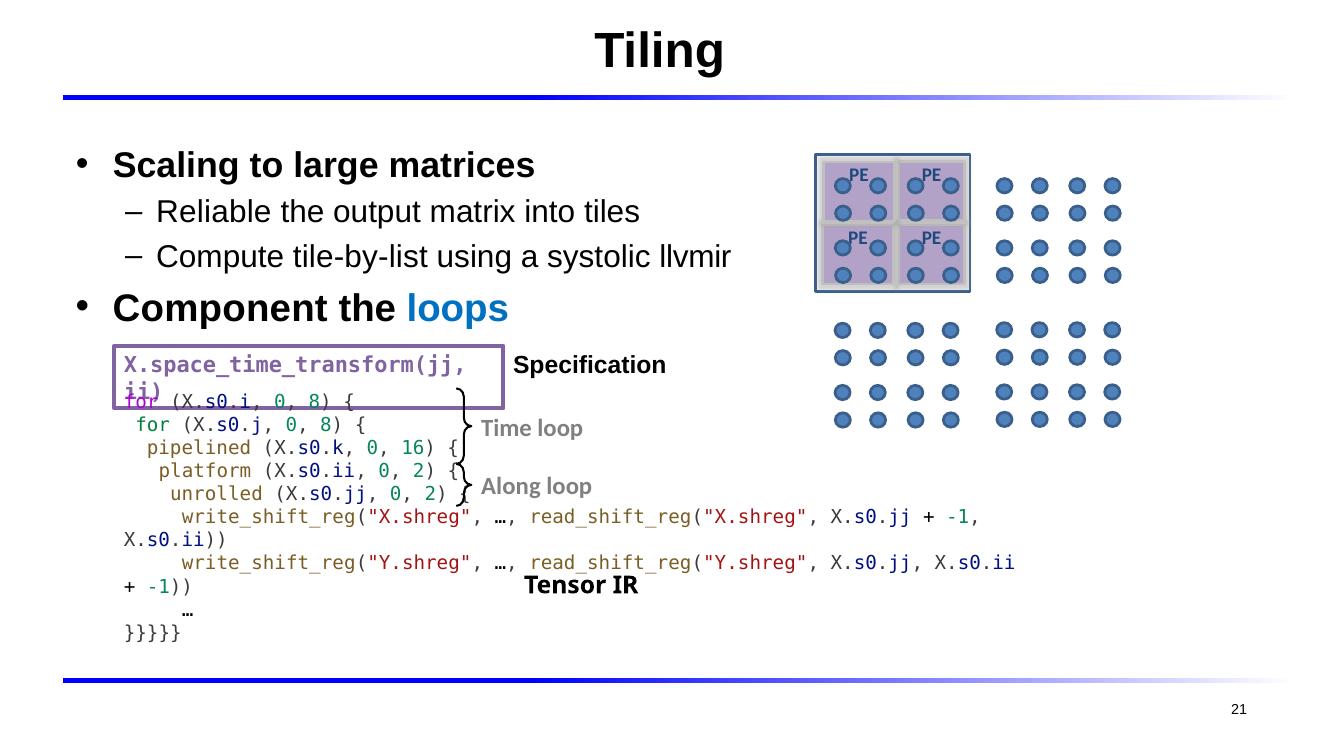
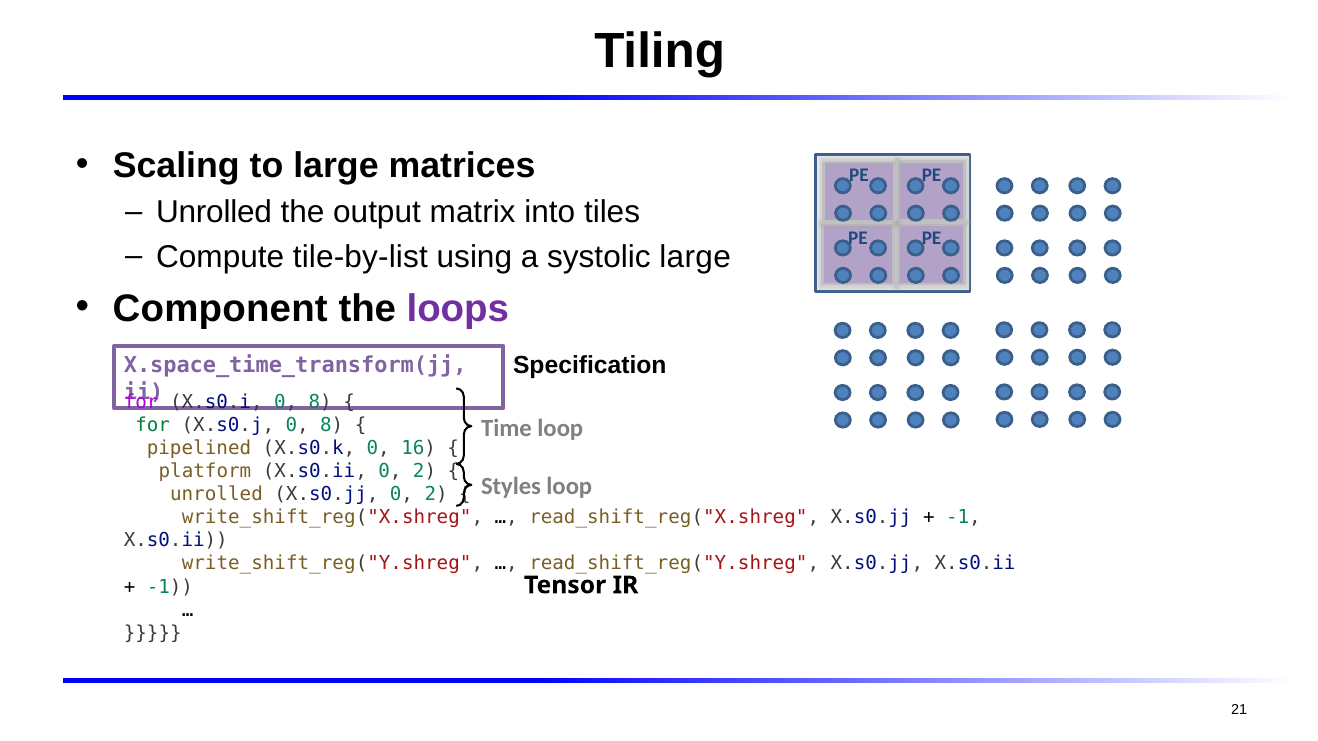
Reliable: Reliable -> Unrolled (214, 213)
systolic llvmir: llvmir -> large (695, 257)
loops colour: blue -> purple (458, 309)
Along: Along -> Styles (511, 487)
